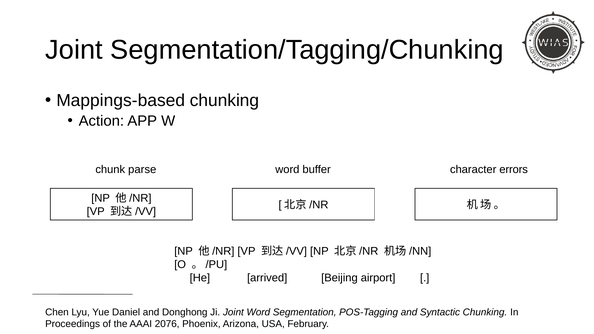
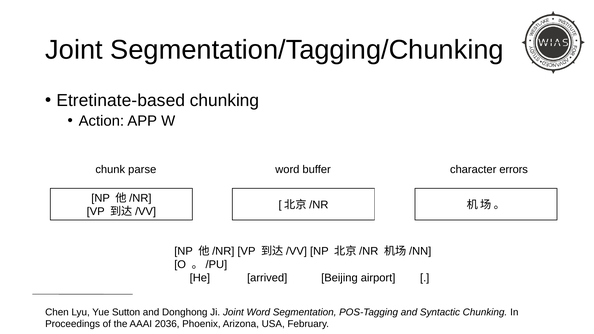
Mappings-based: Mappings-based -> Etretinate-based (121, 100)
Daniel: Daniel -> Sutton (126, 312)
2076: 2076 -> 2036 (167, 324)
